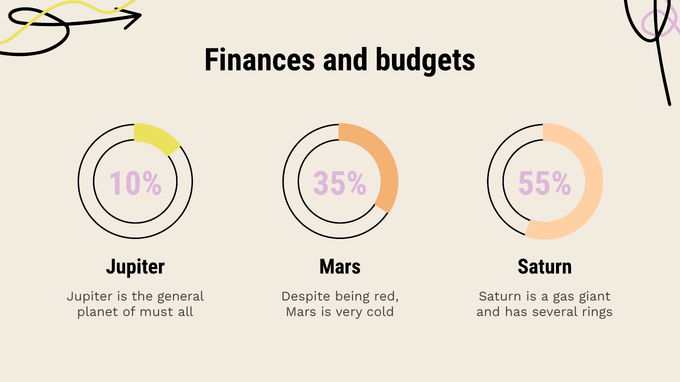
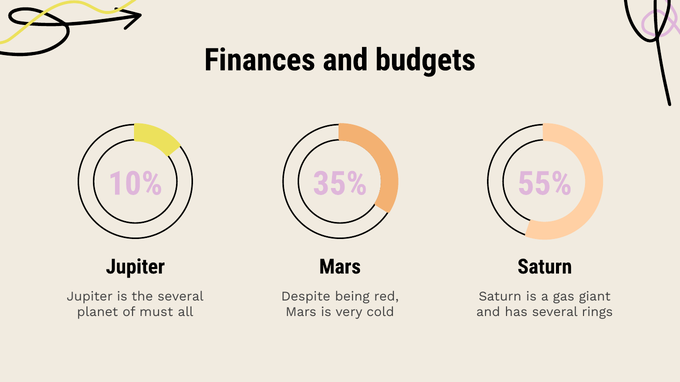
the general: general -> several (181, 297)
